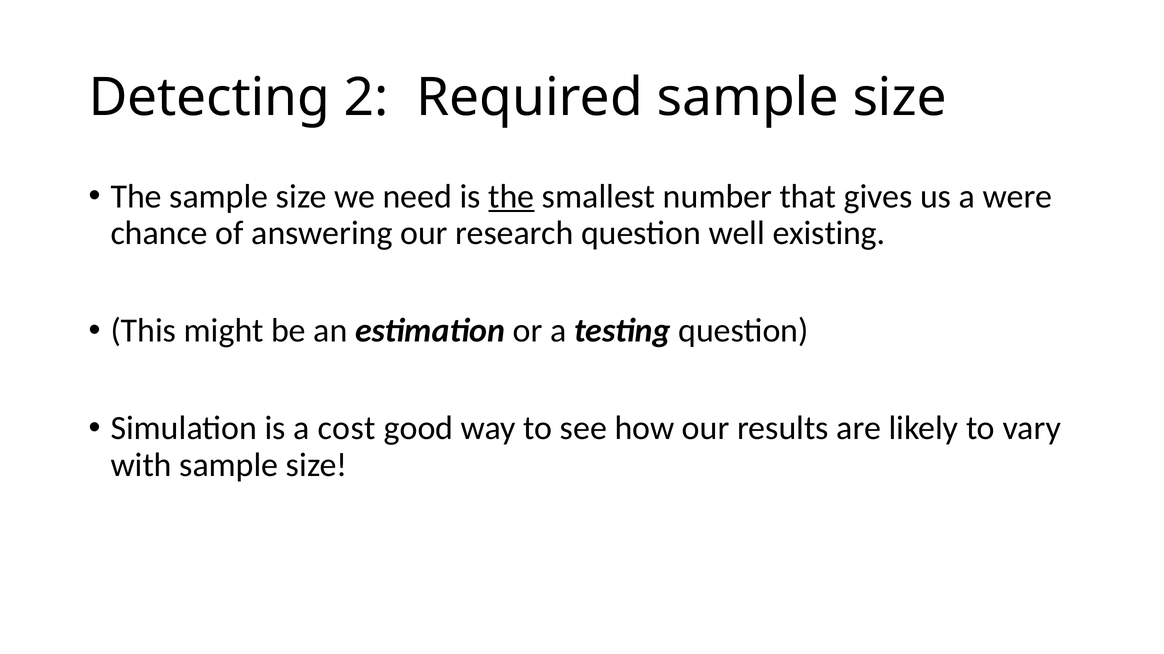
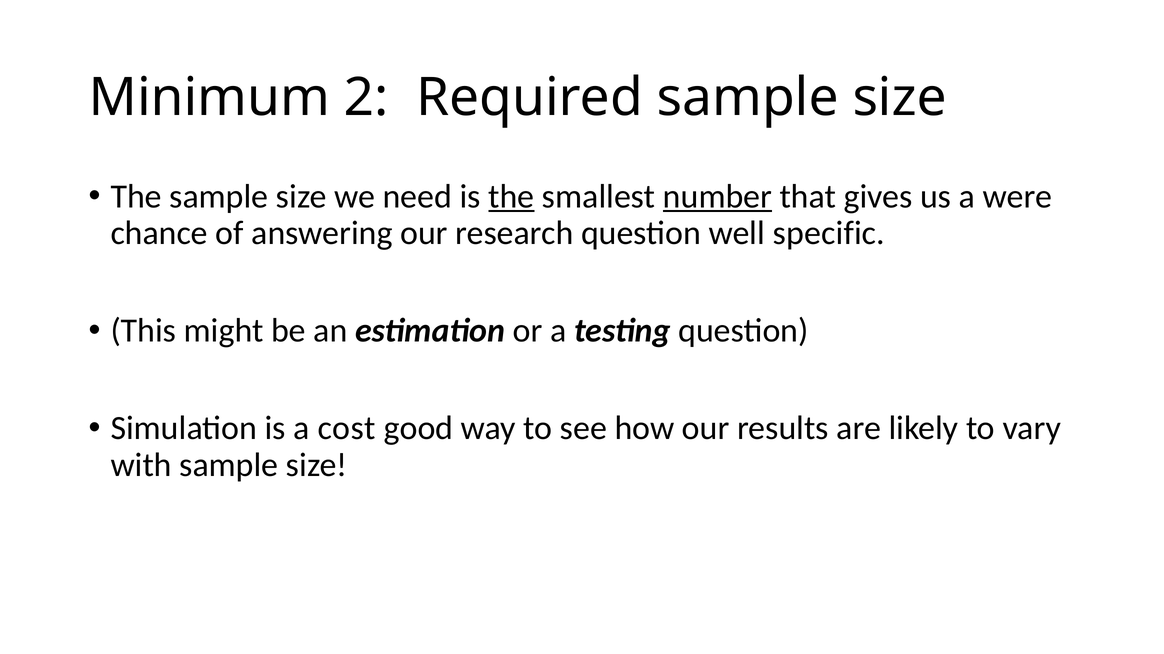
Detecting: Detecting -> Minimum (209, 98)
number underline: none -> present (717, 197)
existing: existing -> specific (829, 233)
